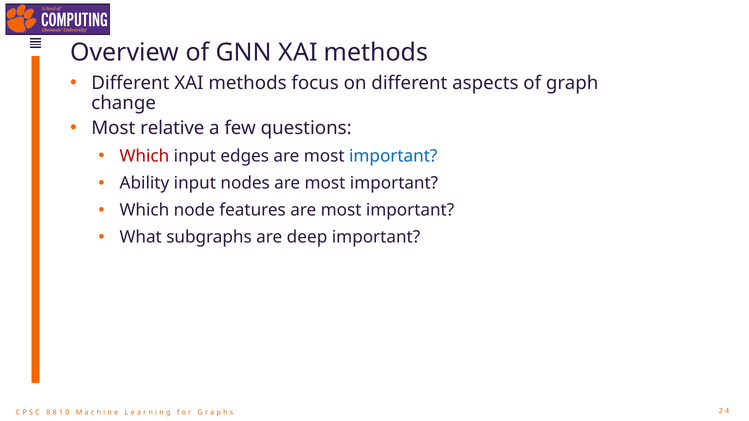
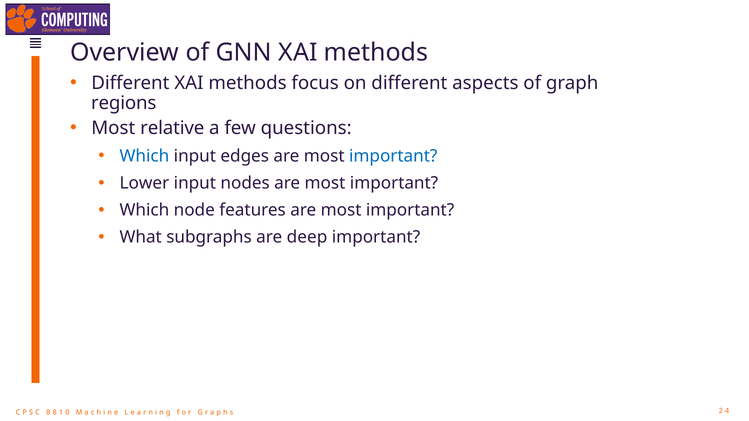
change: change -> regions (124, 103)
Which colour: red -> blue (144, 156)
Ability: Ability -> Lower (144, 183)
